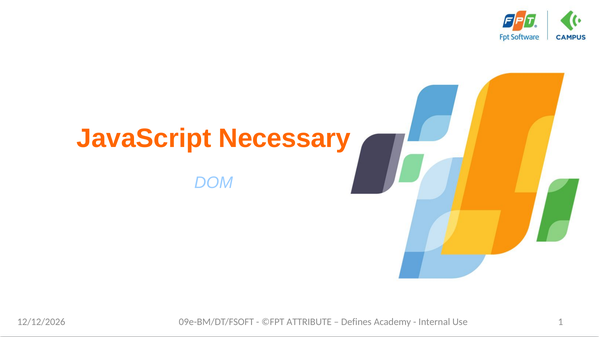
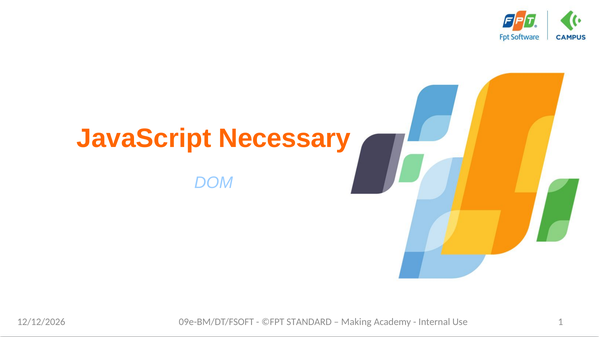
ATTRIBUTE: ATTRIBUTE -> STANDARD (309, 322)
Defines: Defines -> Making (356, 322)
